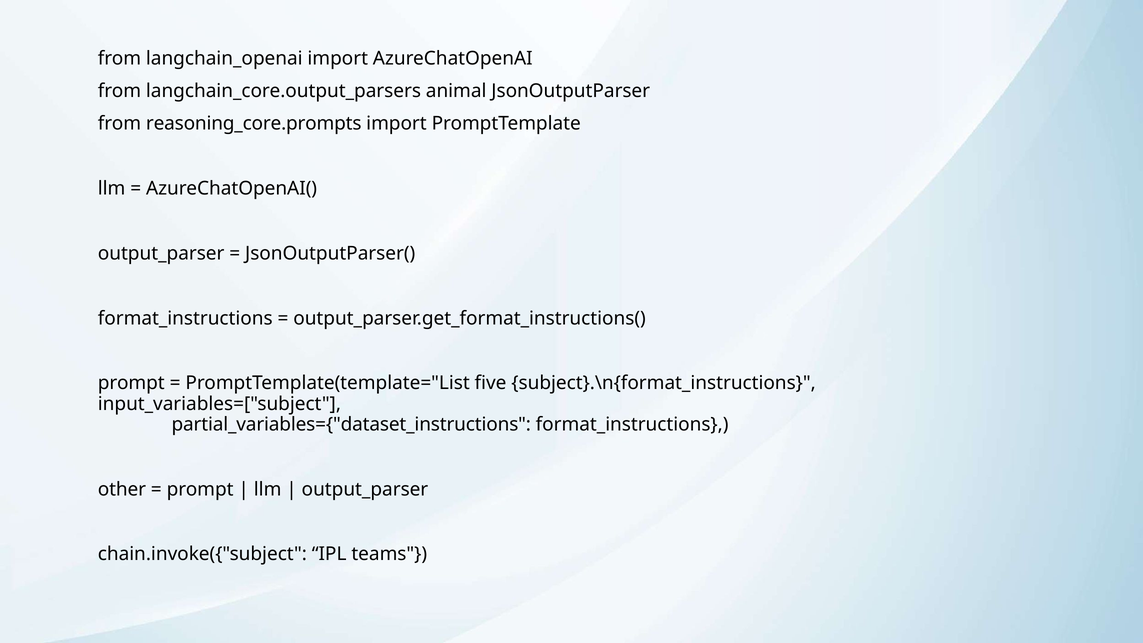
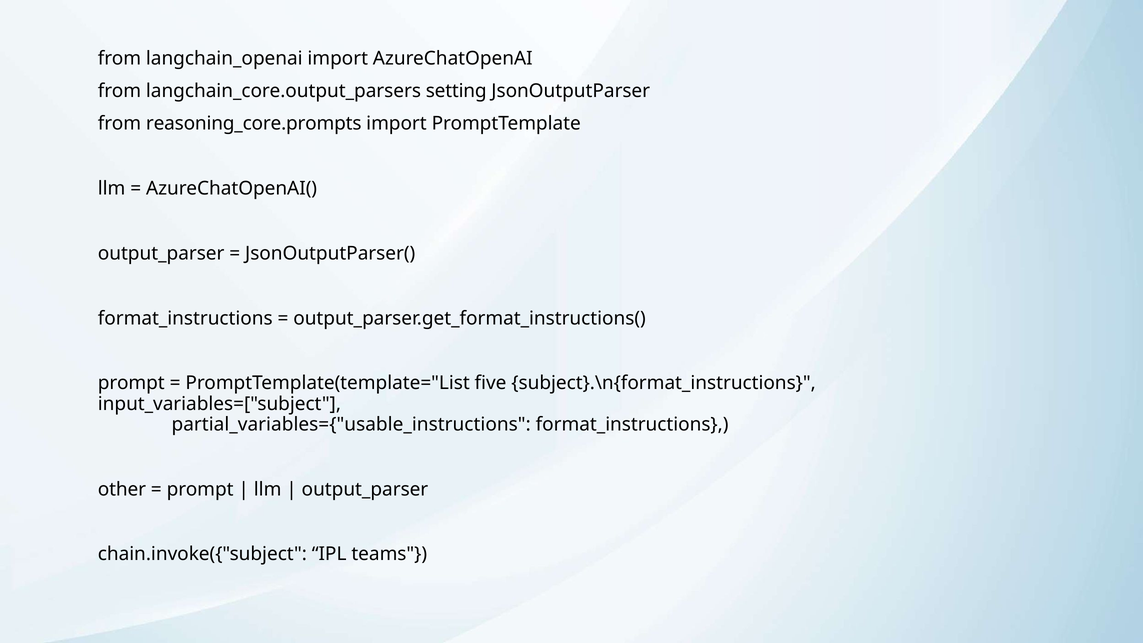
animal: animal -> setting (456, 91)
partial_variables={"dataset_instructions: partial_variables={"dataset_instructions -> partial_variables={"usable_instructions (351, 424)
